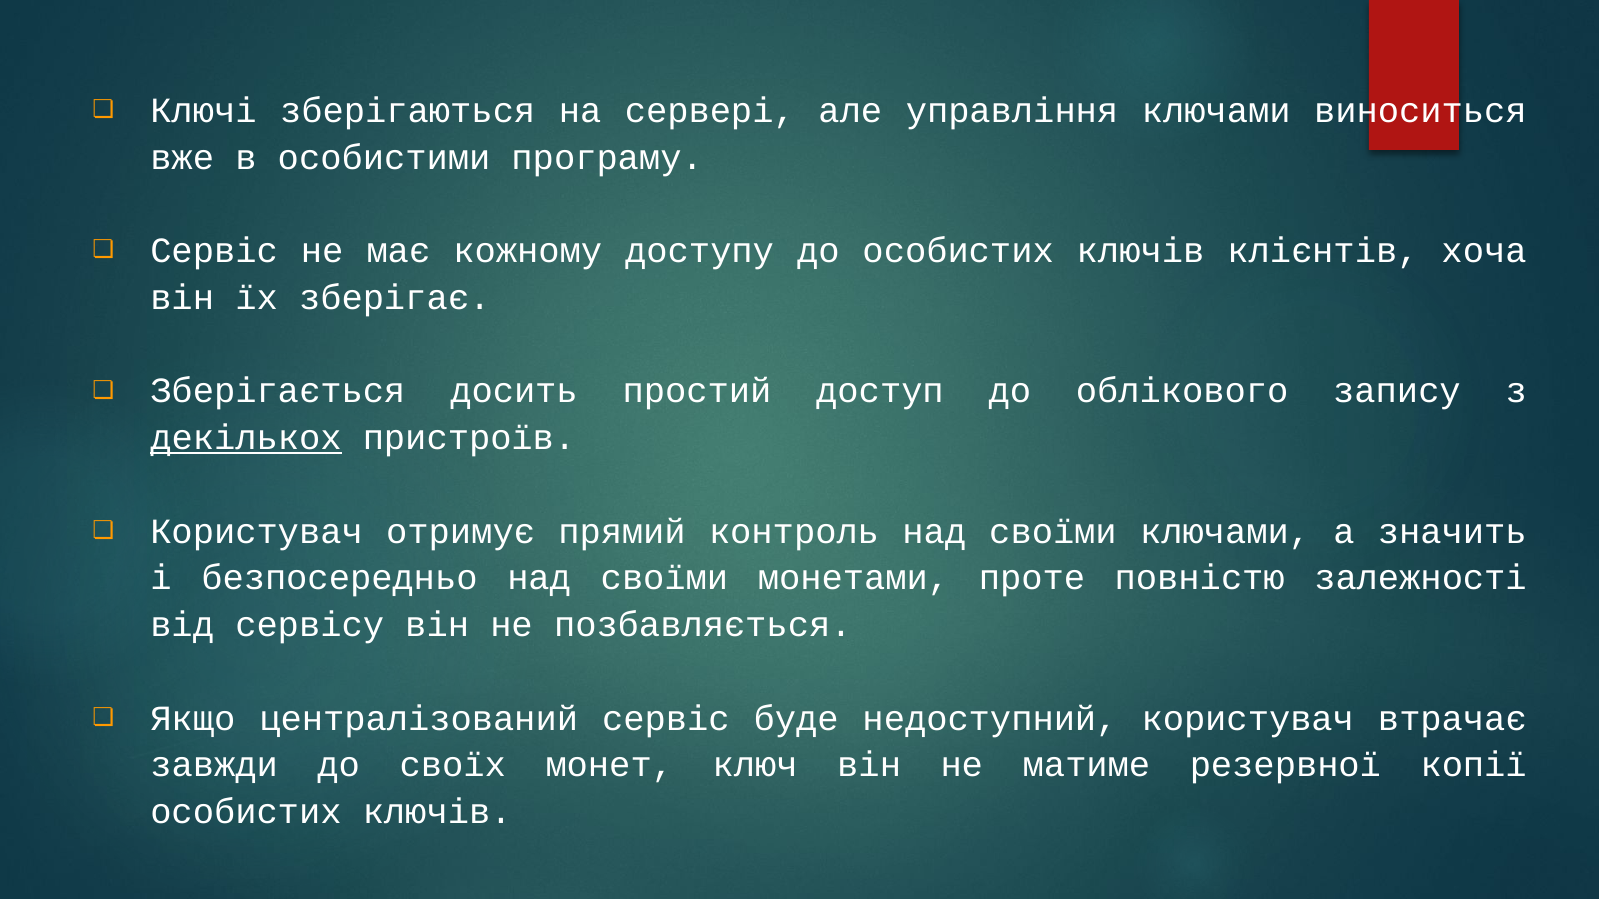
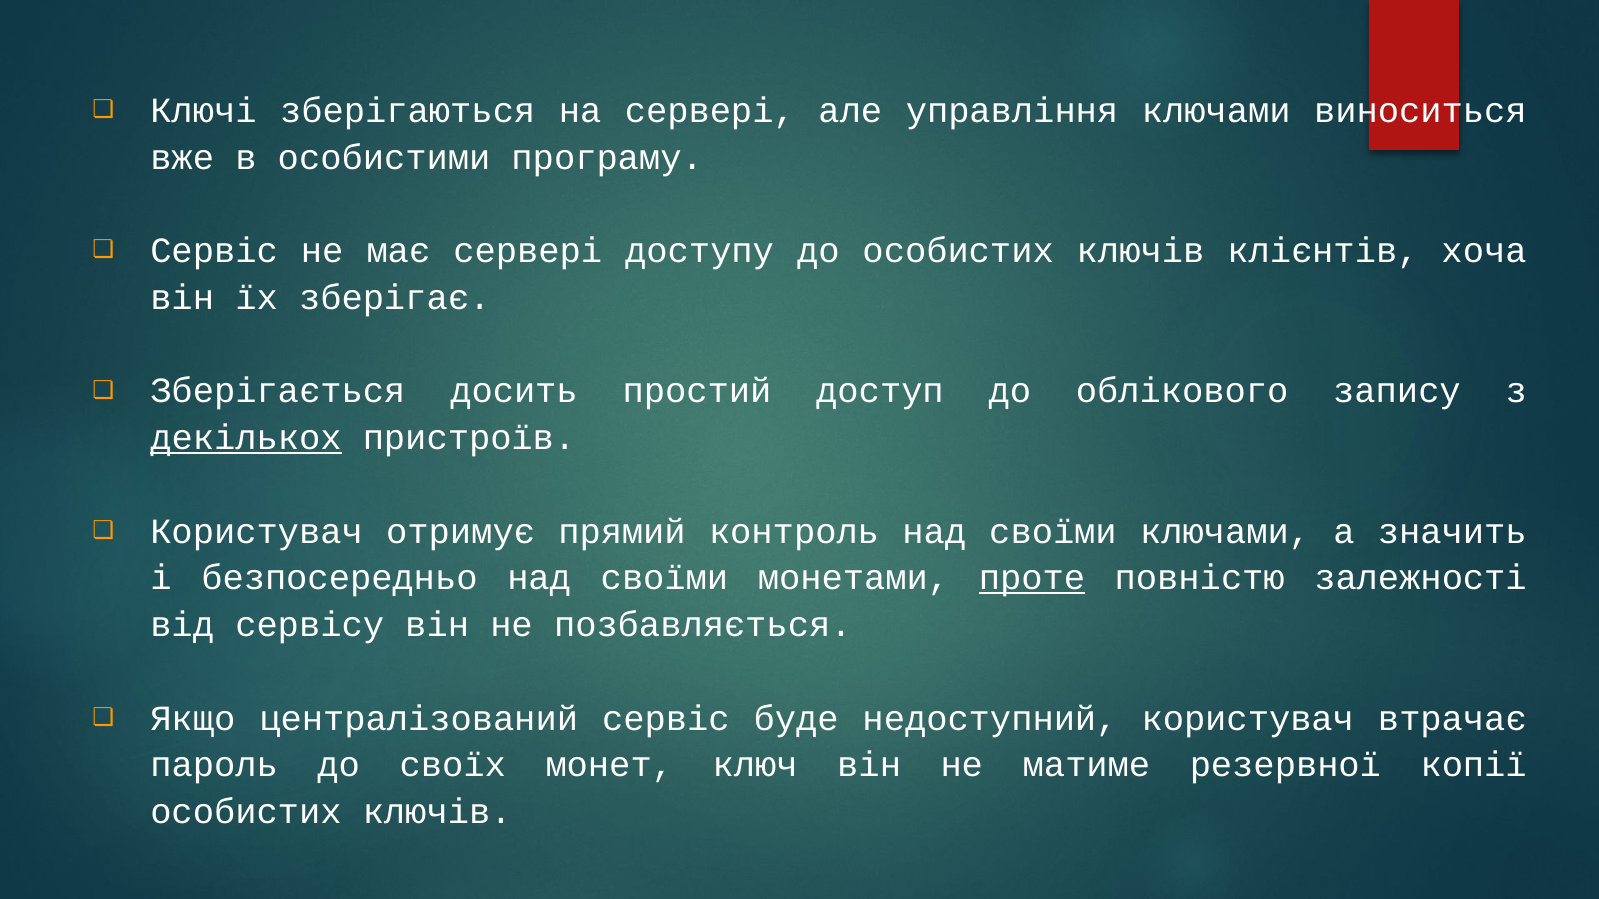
має кожному: кожному -> сервері (528, 251)
проте underline: none -> present (1032, 578)
завжди: завжди -> пароль (214, 765)
